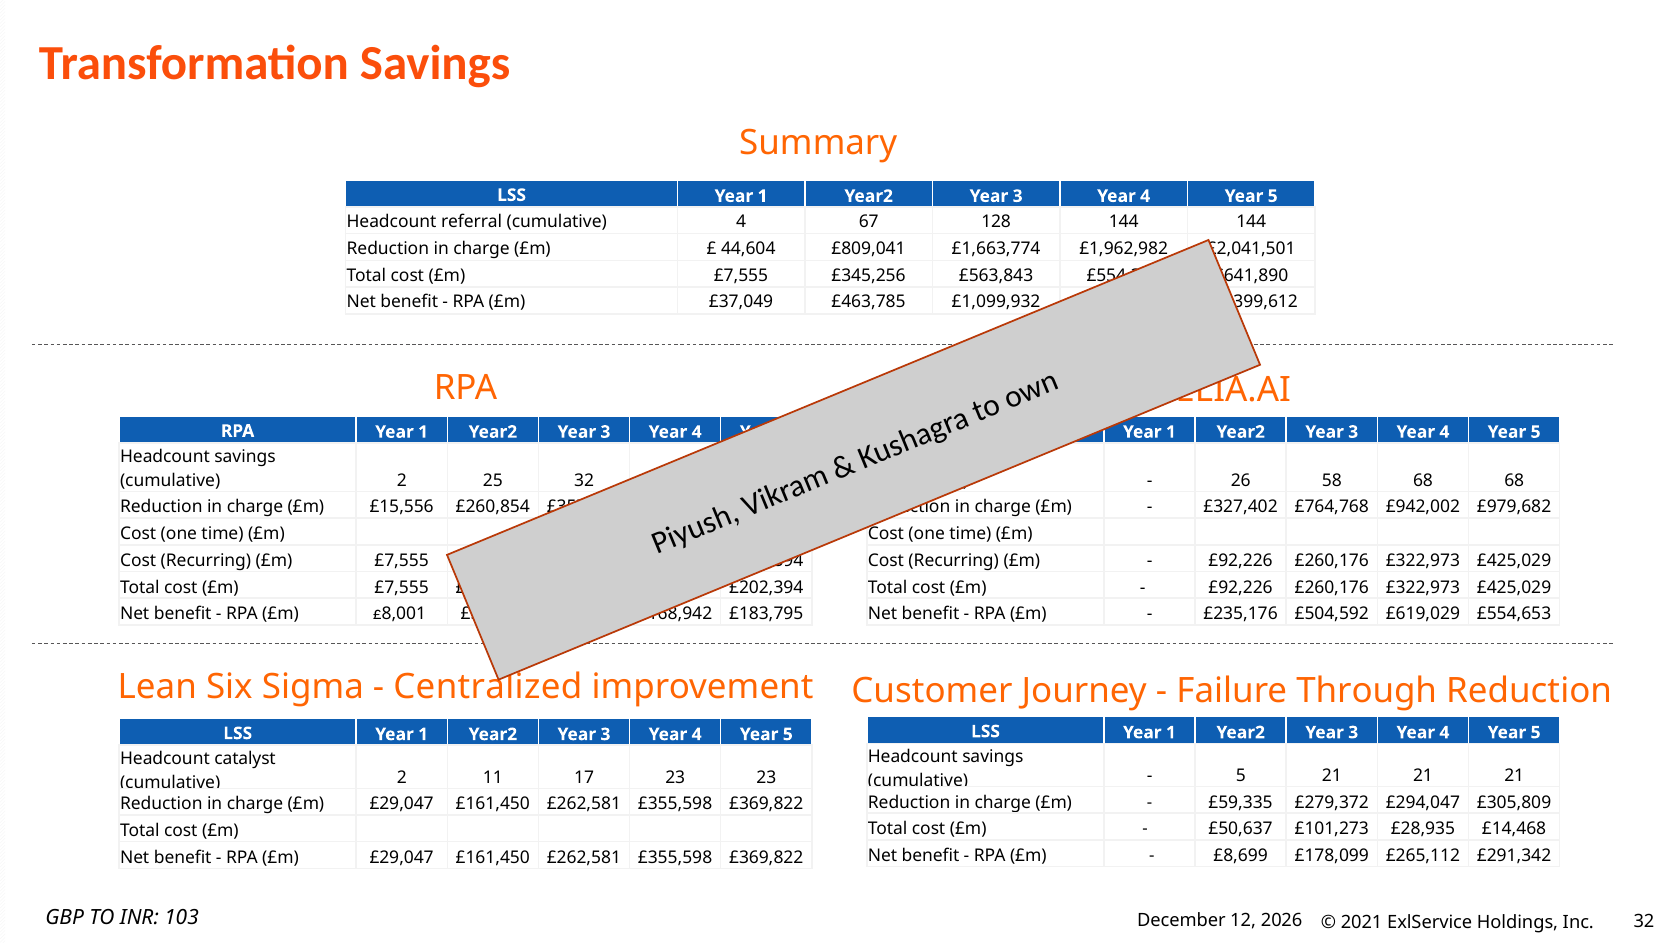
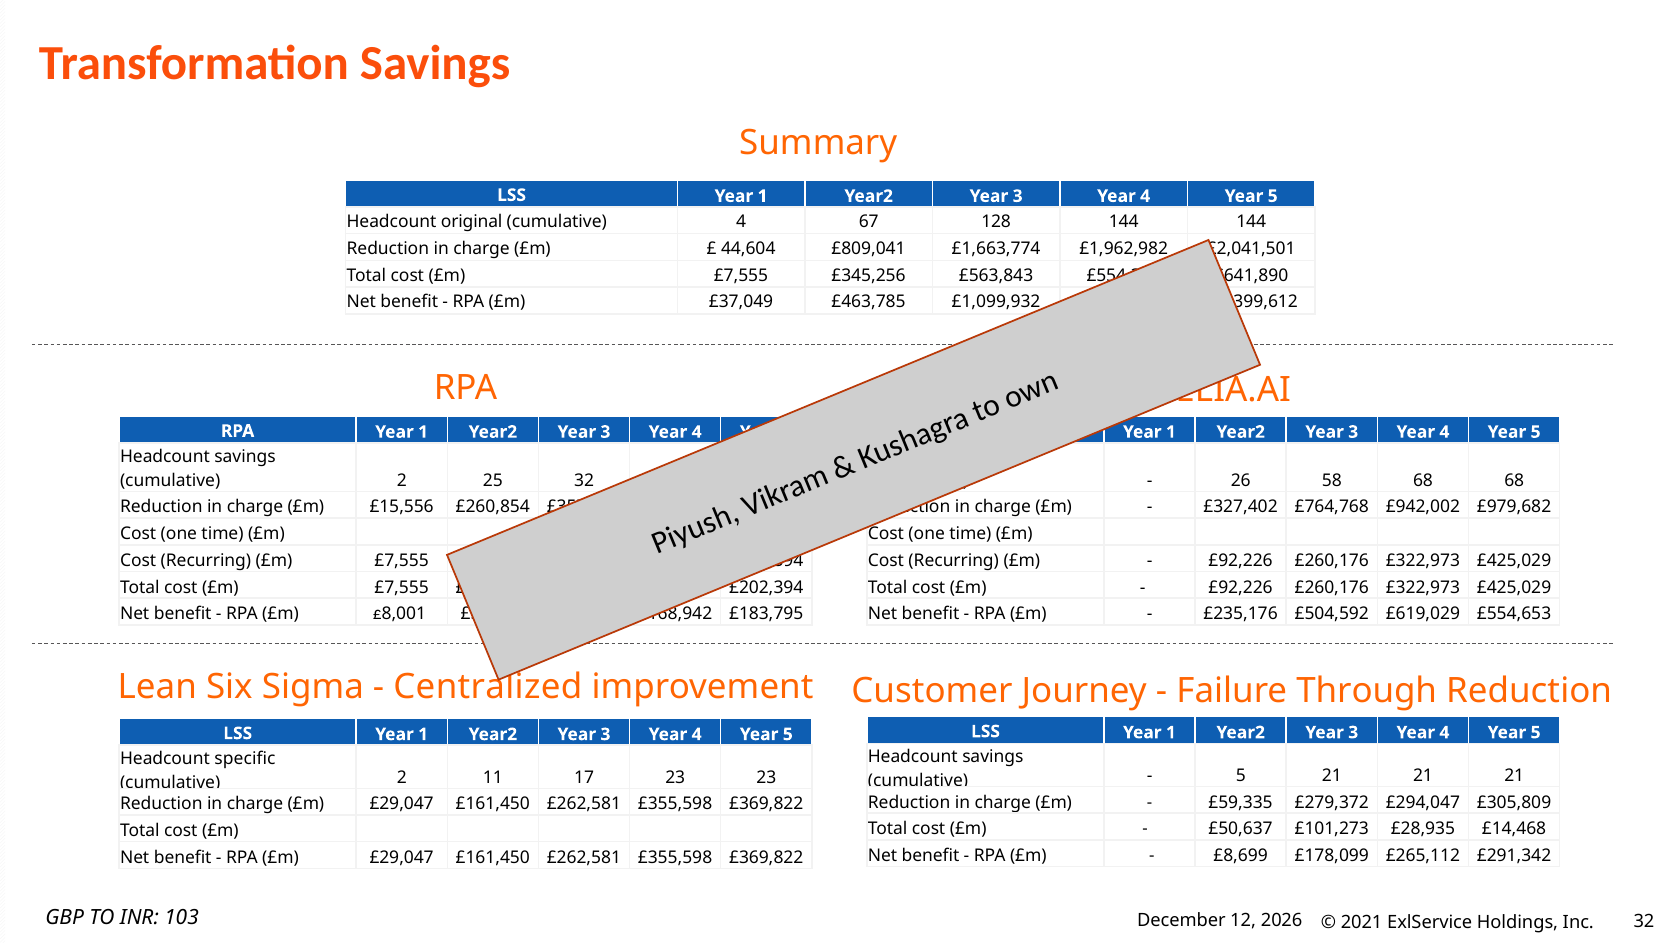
referral: referral -> original (472, 222)
catalyst: catalyst -> specific (245, 759)
